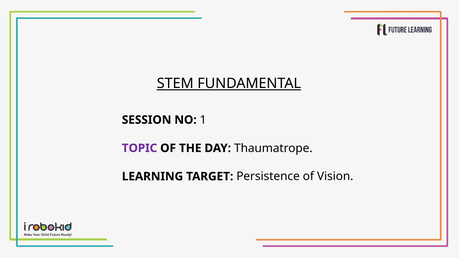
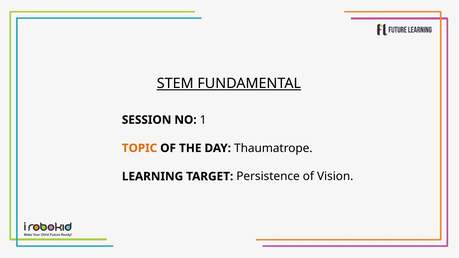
TOPIC colour: purple -> orange (140, 148)
